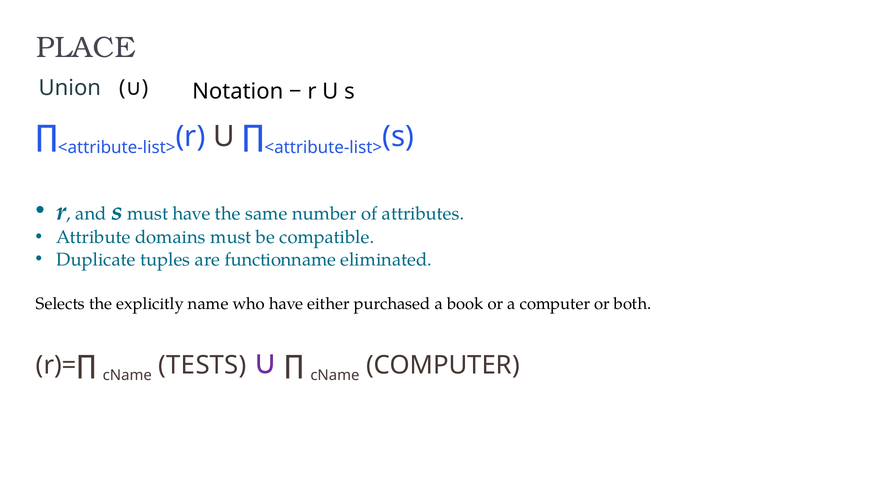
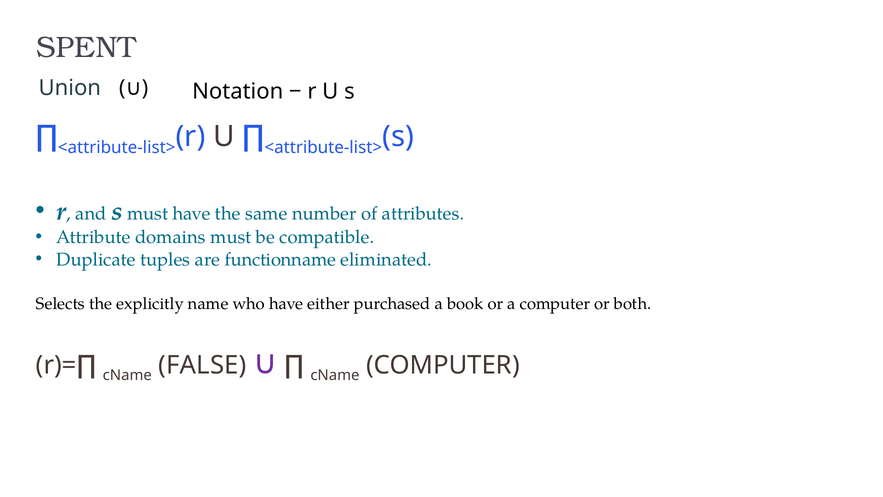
PLACE: PLACE -> SPENT (86, 47)
TESTS: TESTS -> FALSE (203, 365)
